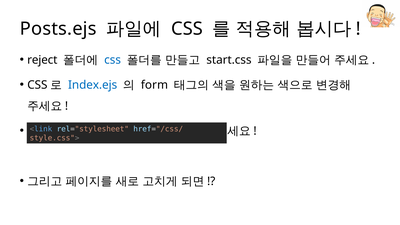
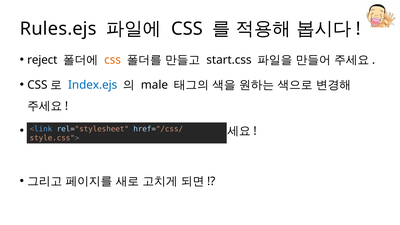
Posts.ejs: Posts.ejs -> Rules.ejs (58, 29)
css colour: blue -> orange (113, 60)
form: form -> male (154, 85)
